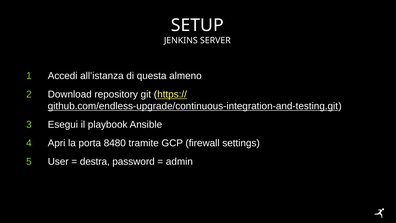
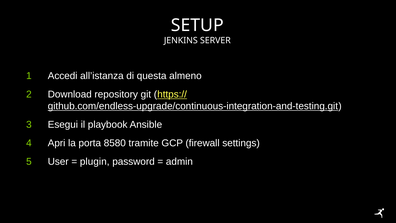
8480: 8480 -> 8580 (115, 143)
destra: destra -> plugin (95, 161)
